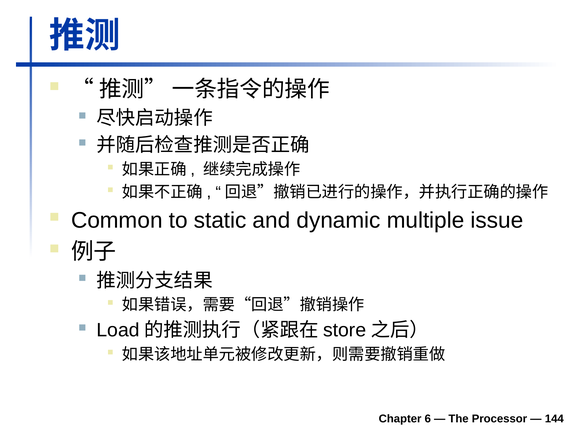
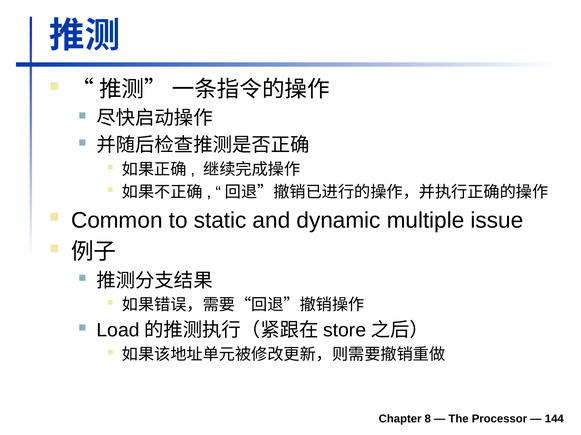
6: 6 -> 8 (428, 419)
